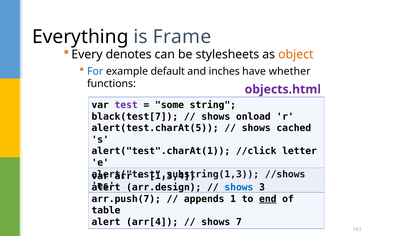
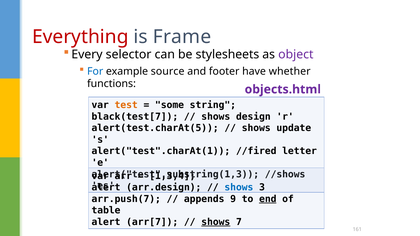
Everything colour: black -> red (80, 37)
denotes: denotes -> selector (129, 55)
object colour: orange -> purple (296, 55)
default: default -> source (168, 71)
inches: inches -> footer (224, 71)
test colour: purple -> orange (126, 105)
onload: onload -> design (253, 117)
cached: cached -> update (294, 128)
//click: //click -> //fired (256, 151)
1: 1 -> 9 (233, 199)
arr[4: arr[4 -> arr[7 (152, 222)
shows underline: none -> present (216, 222)
